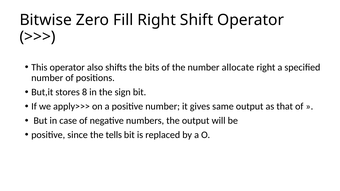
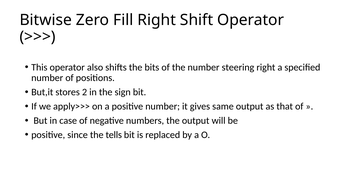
allocate: allocate -> steering (238, 67)
8: 8 -> 2 (85, 92)
